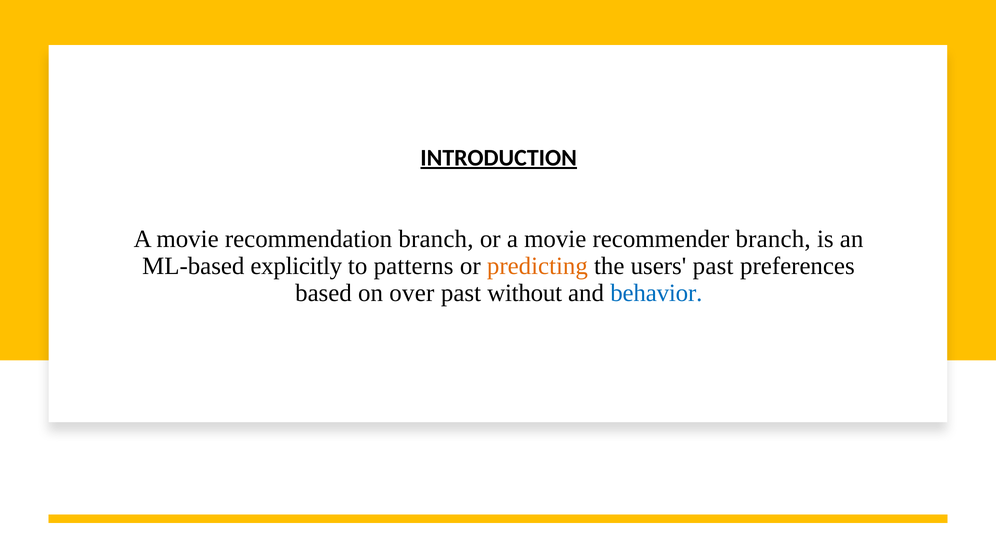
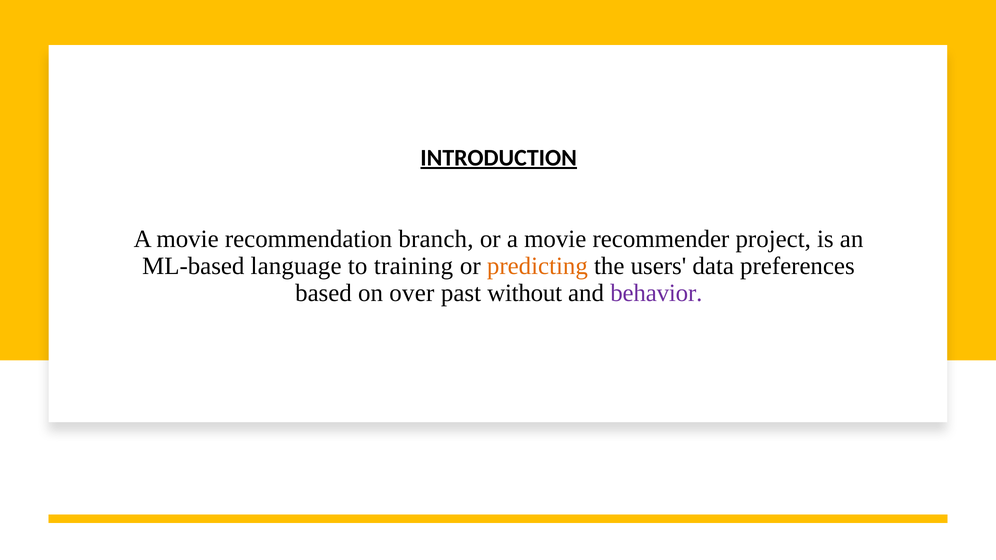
recommender branch: branch -> project (773, 239)
explicitly: explicitly -> language (296, 266)
patterns: patterns -> training (414, 266)
users past: past -> data (713, 266)
behavior colour: blue -> purple (656, 293)
